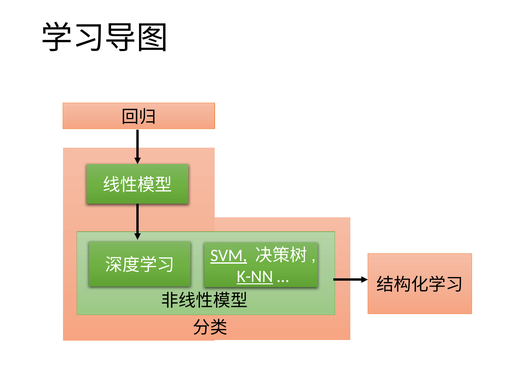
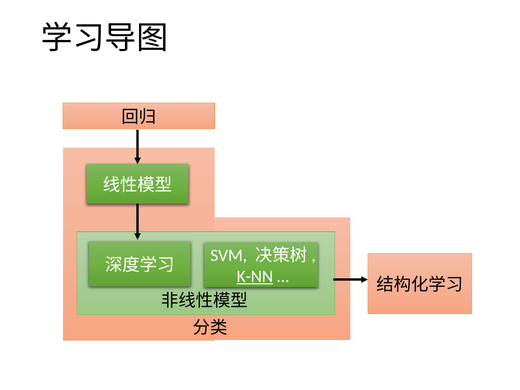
SVM underline: present -> none (229, 256)
